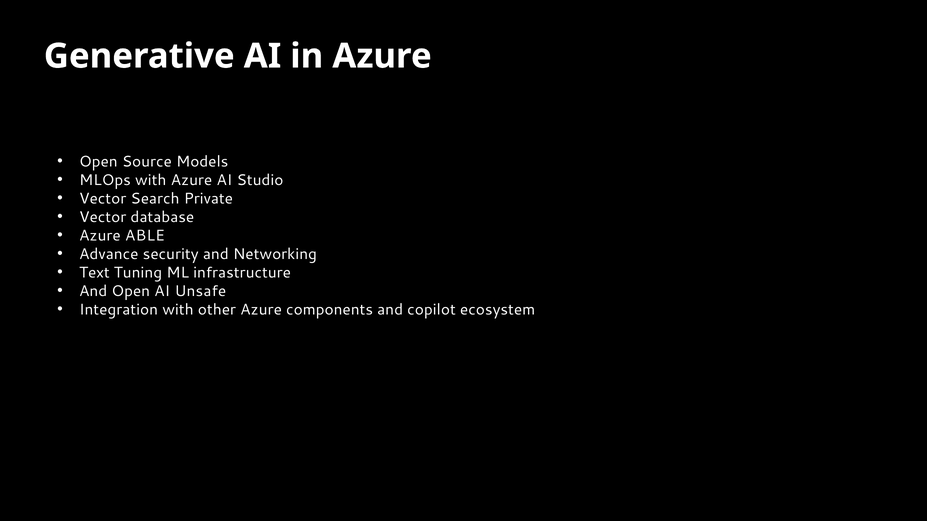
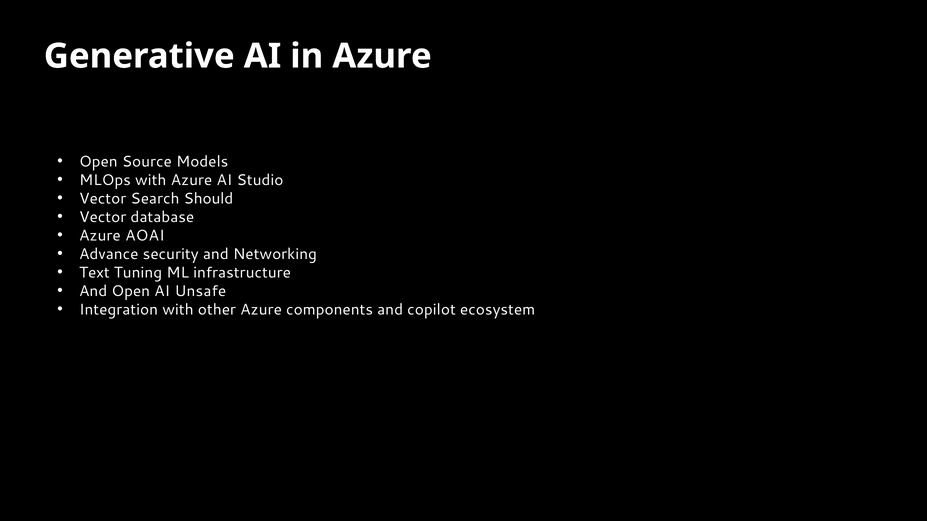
Private: Private -> Should (208, 199)
ABLE: ABLE -> AOAI (145, 236)
